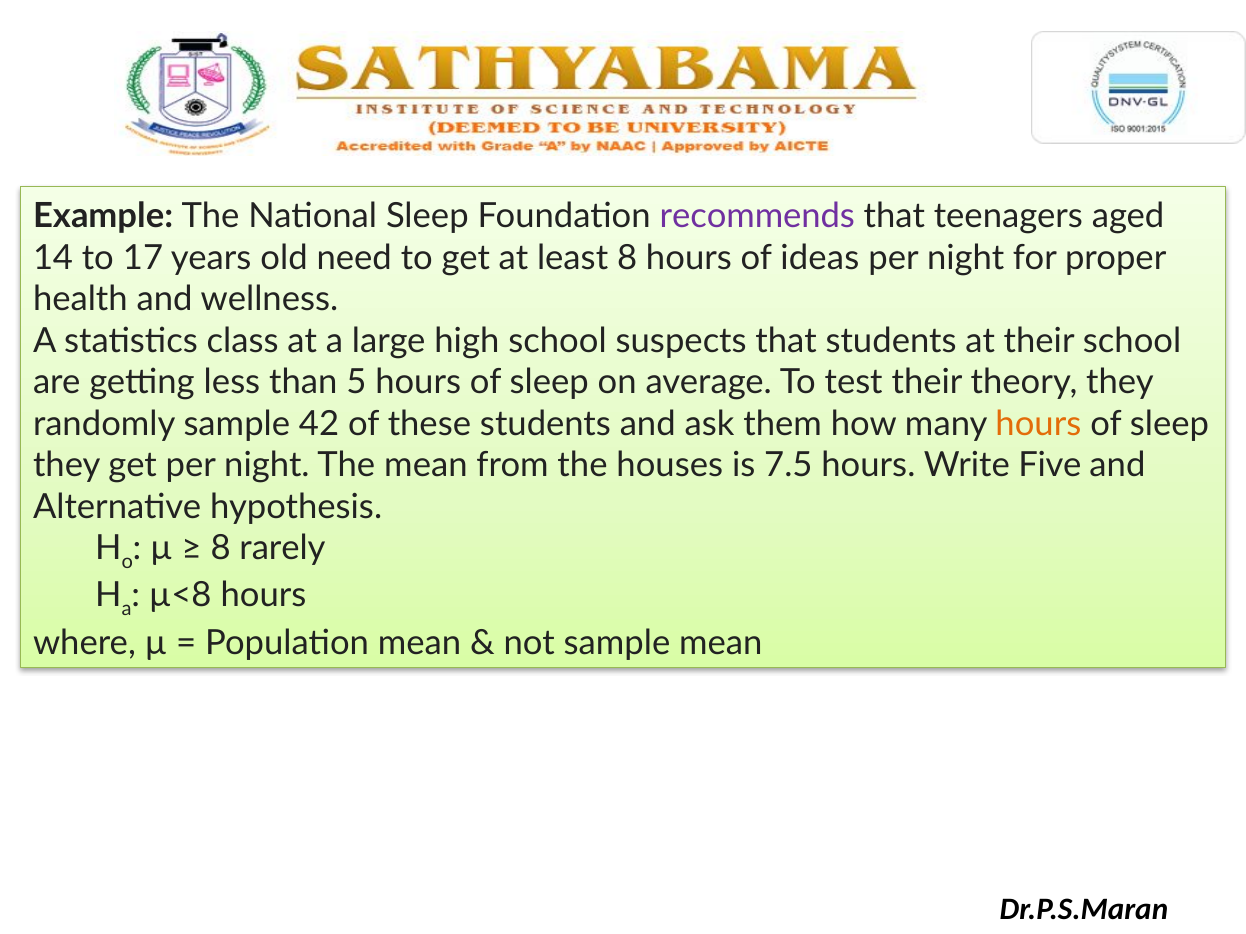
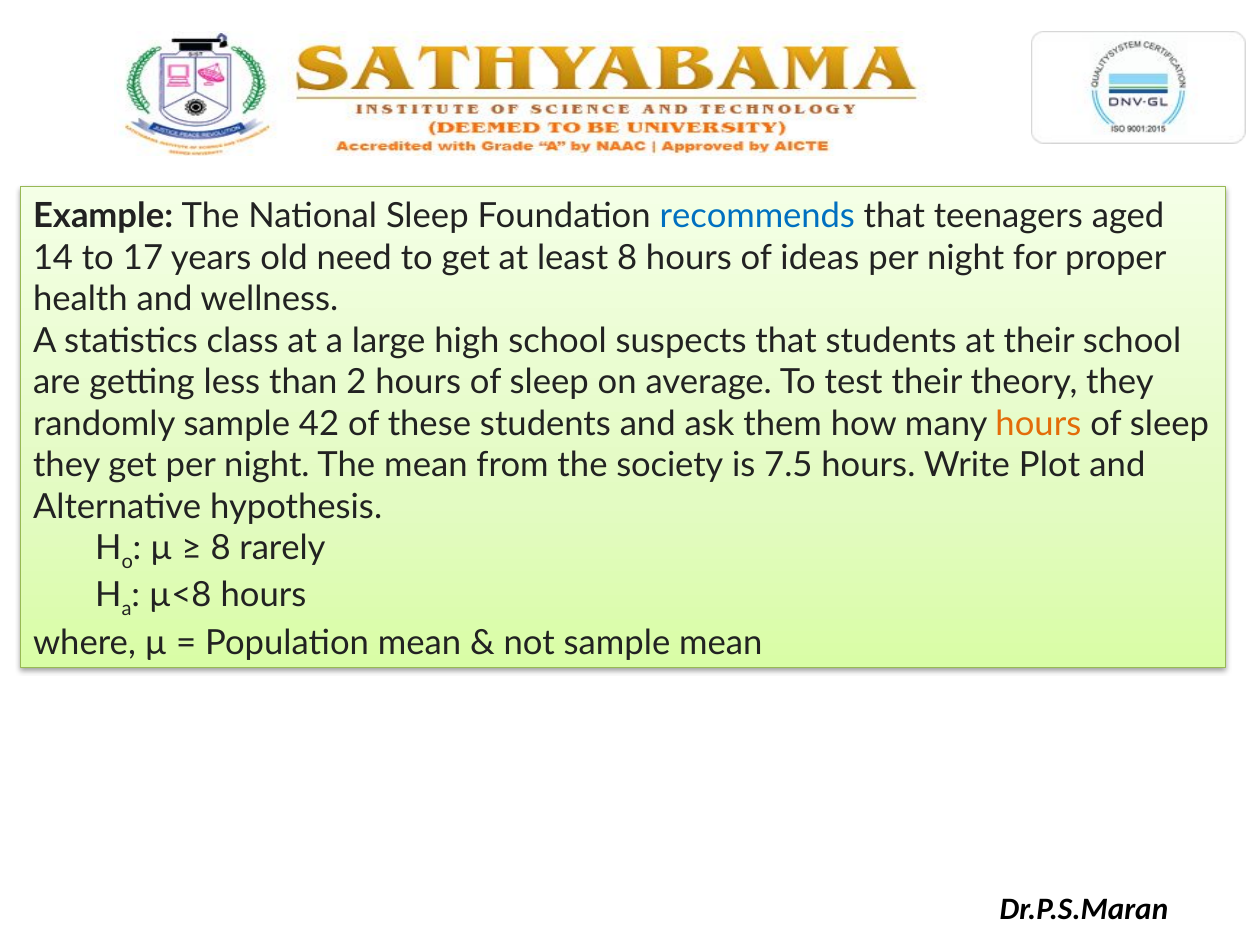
recommends colour: purple -> blue (757, 216)
5: 5 -> 2 (356, 382)
houses: houses -> society (670, 466)
Five: Five -> Plot (1050, 466)
